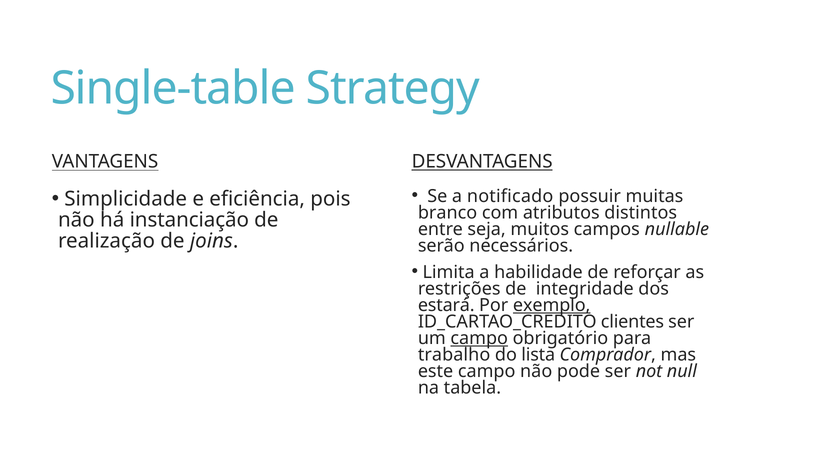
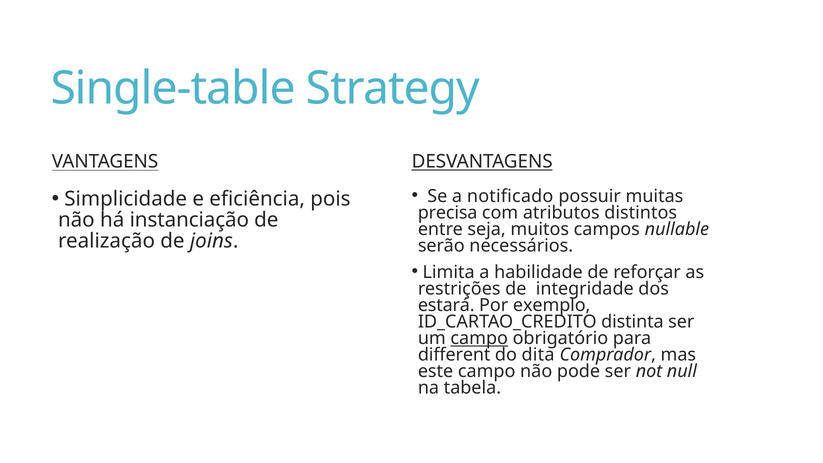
branco: branco -> precisa (448, 213)
exemplo underline: present -> none (552, 305)
clientes: clientes -> distinta (632, 322)
trabalho: trabalho -> different (454, 355)
lista: lista -> dita (538, 355)
